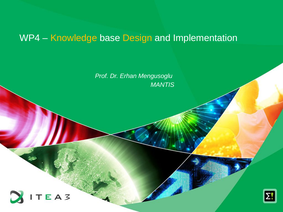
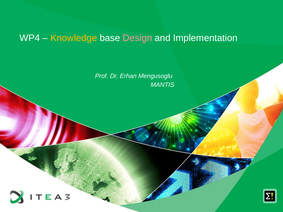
Design colour: yellow -> pink (137, 38)
